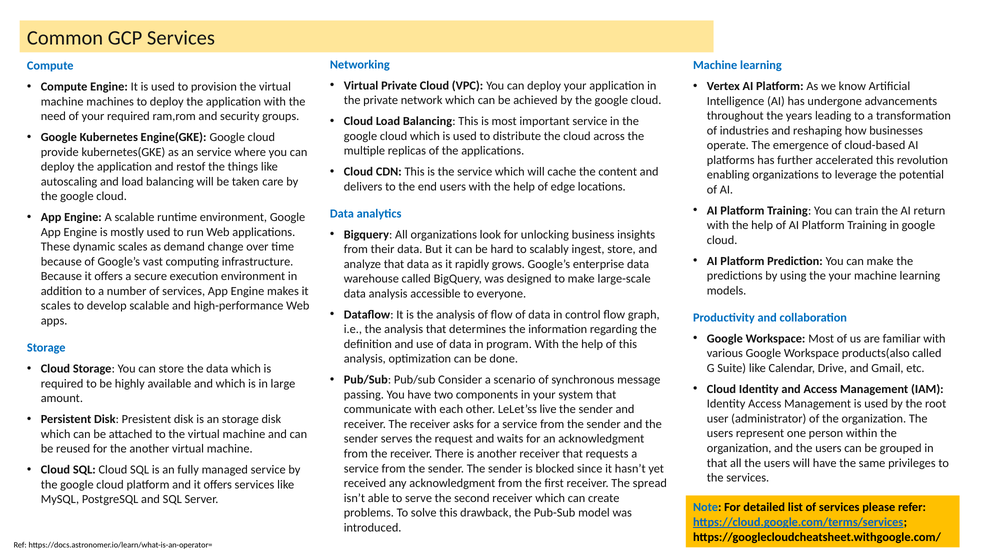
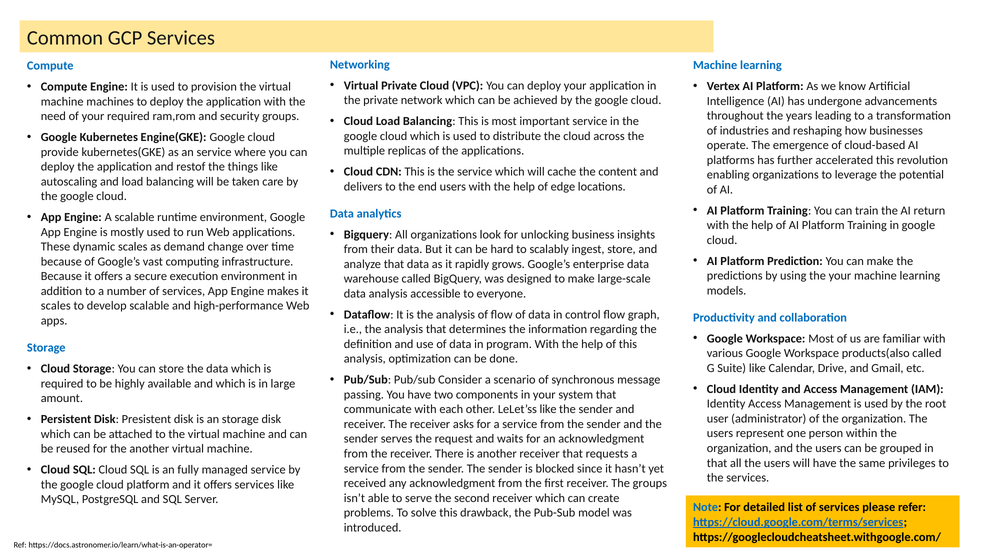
LeLet’ss live: live -> like (548, 409)
The spread: spread -> groups (650, 483)
